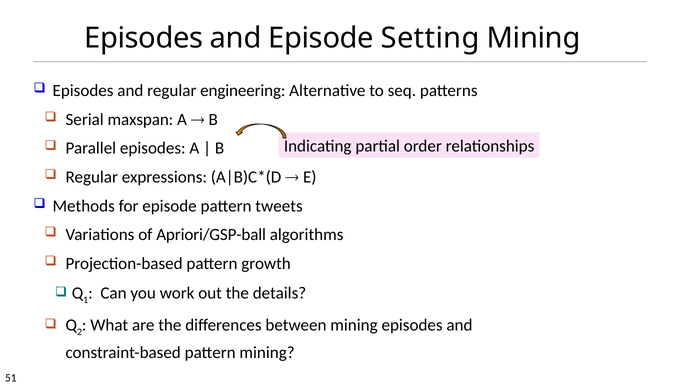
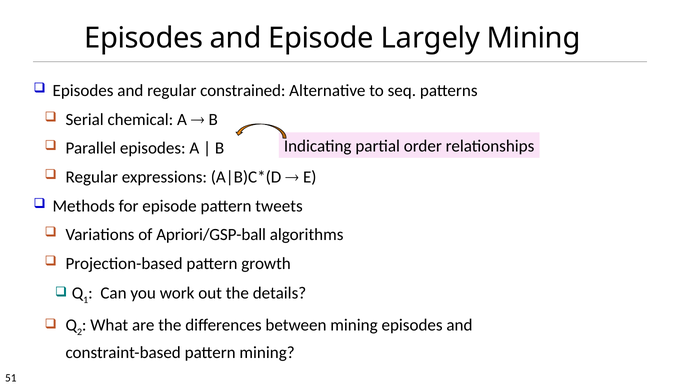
Setting: Setting -> Largely (430, 38)
engineering: engineering -> constrained (243, 91)
maxspan: maxspan -> chemical (140, 119)
